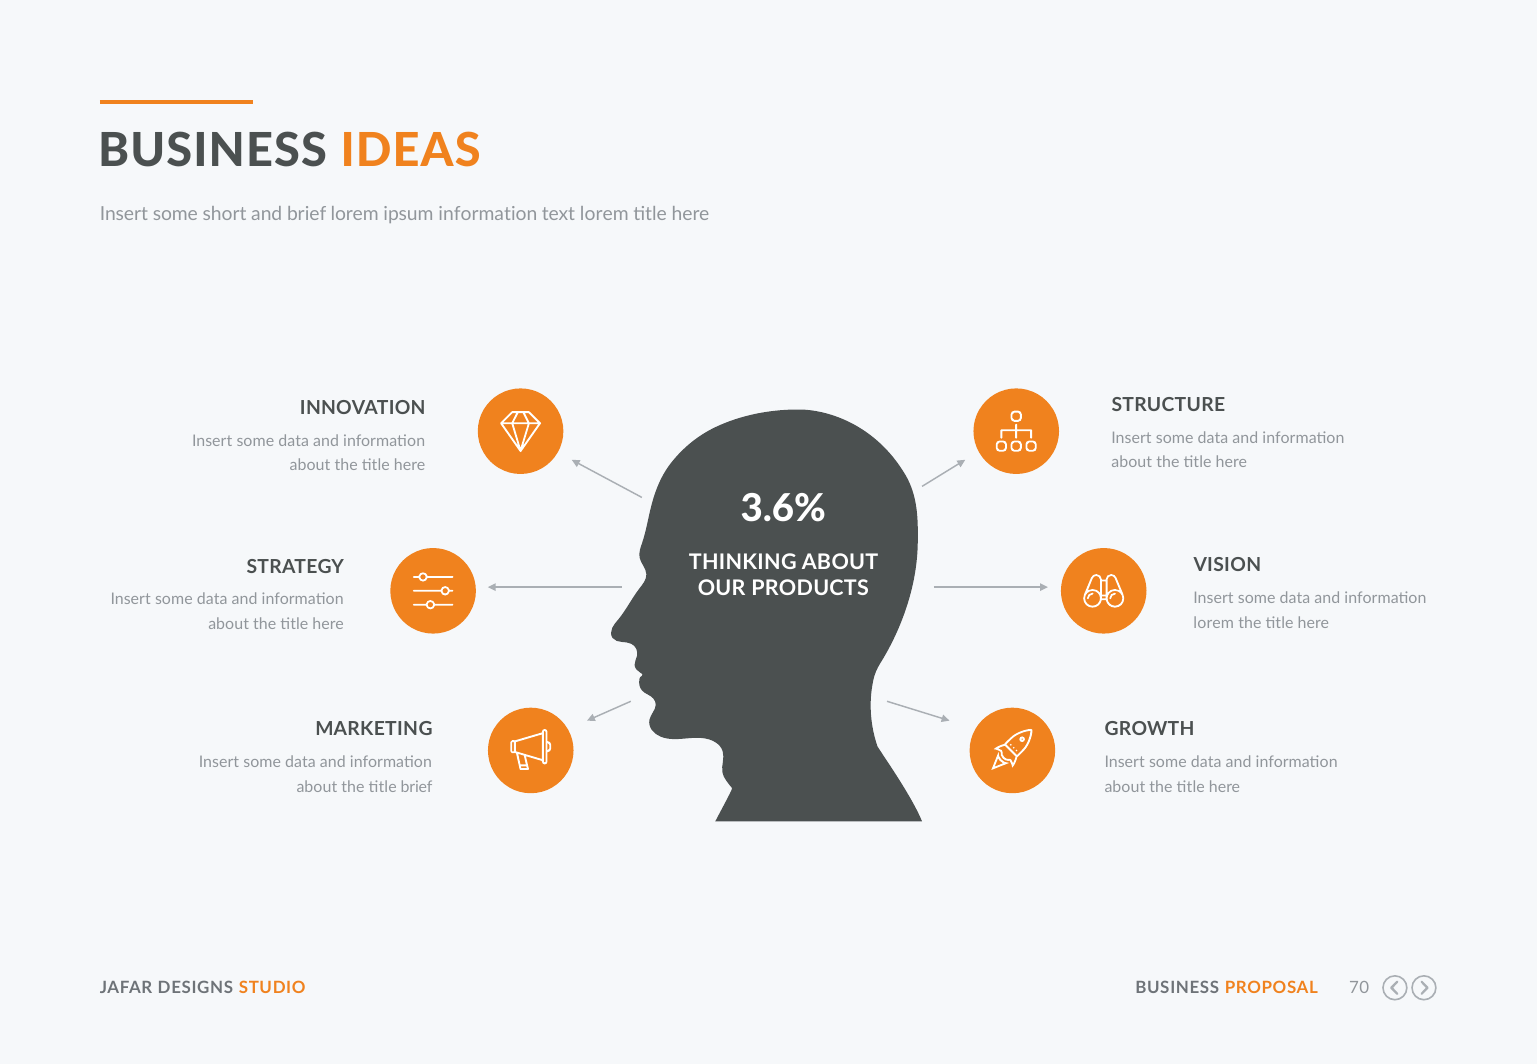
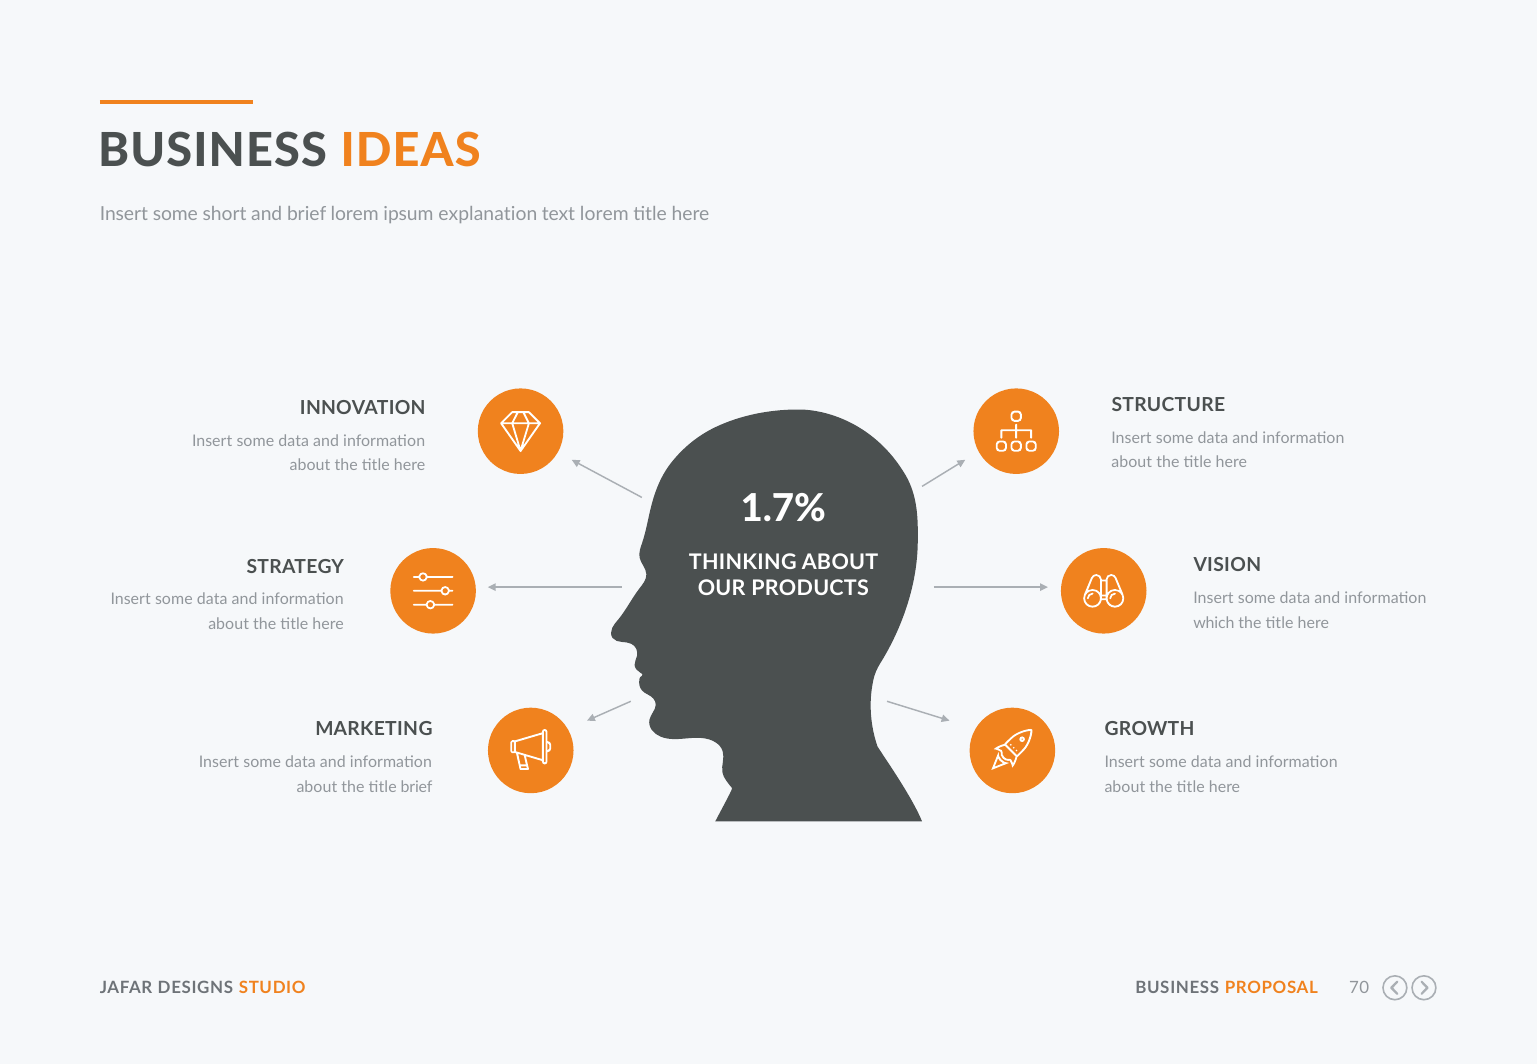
ipsum information: information -> explanation (488, 214)
3.6%: 3.6% -> 1.7% (783, 509)
lorem: lorem -> which (1214, 623)
